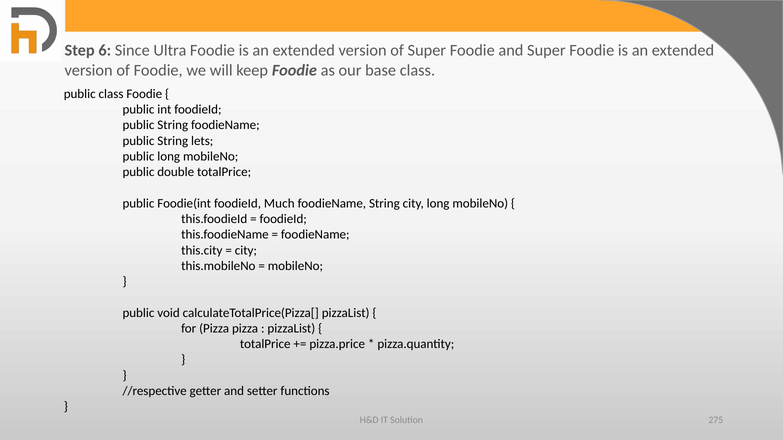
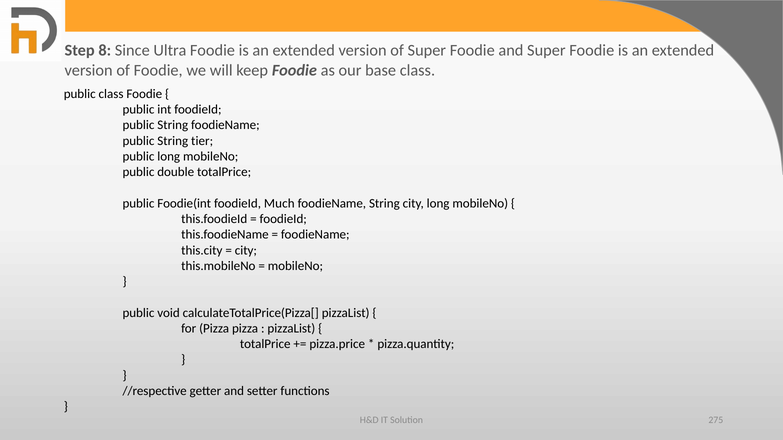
6: 6 -> 8 (105, 51)
lets: lets -> tier (202, 141)
